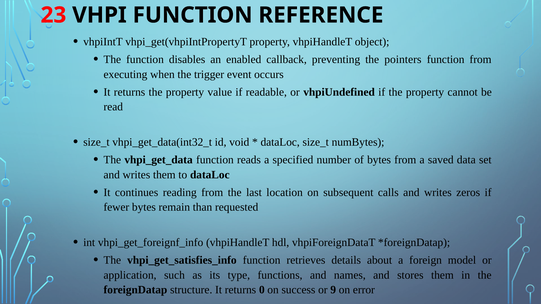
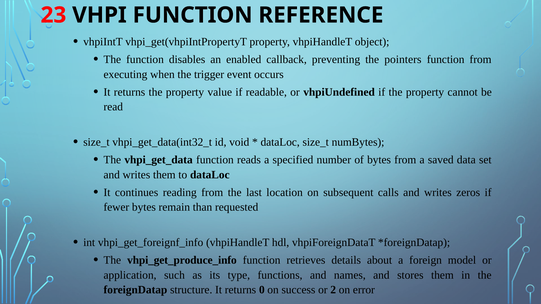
vhpi_get_satisfies_info: vhpi_get_satisfies_info -> vhpi_get_produce_info (182, 260)
9: 9 -> 2 (333, 290)
